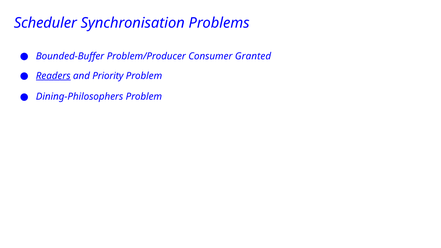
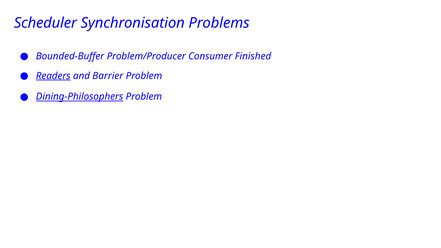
Granted: Granted -> Finished (253, 56)
Priority: Priority -> Barrier (108, 76)
Dining-Philosophers underline: none -> present (80, 97)
